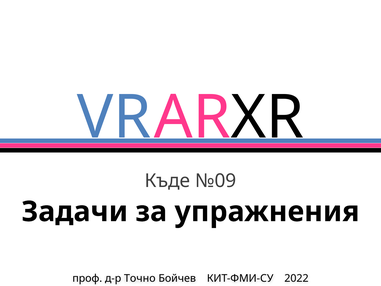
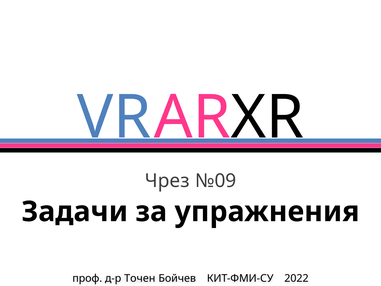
Къде: Къде -> Чрез (167, 181)
Точно: Точно -> Точен (140, 278)
